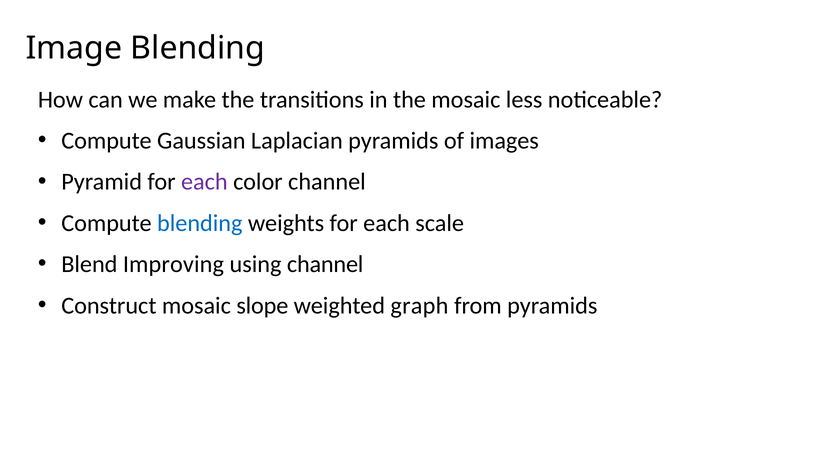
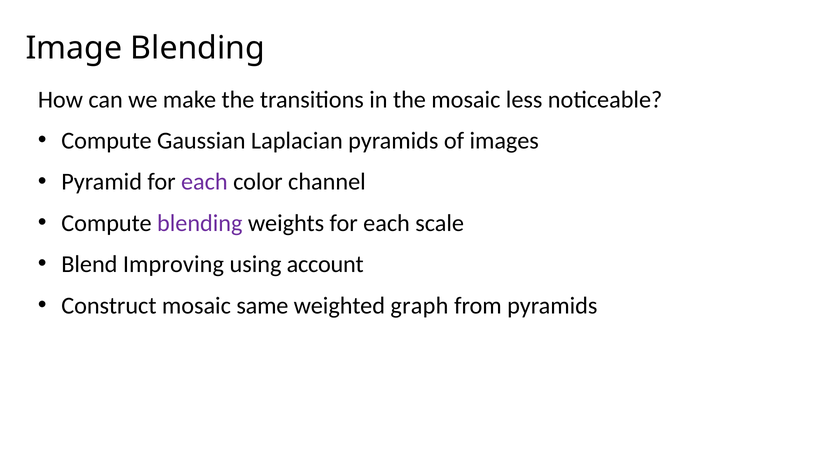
blending colour: blue -> purple (200, 223)
using channel: channel -> account (325, 264)
slope: slope -> same (262, 306)
